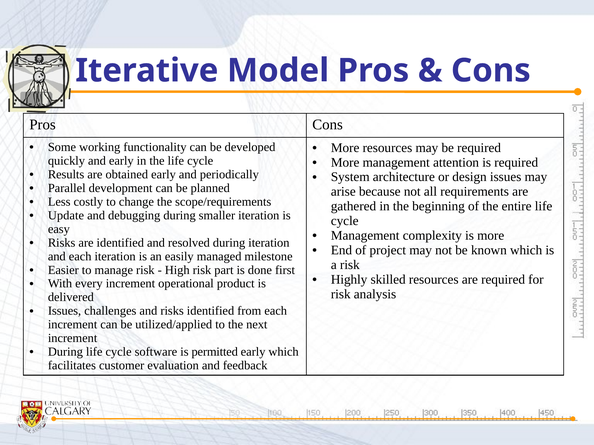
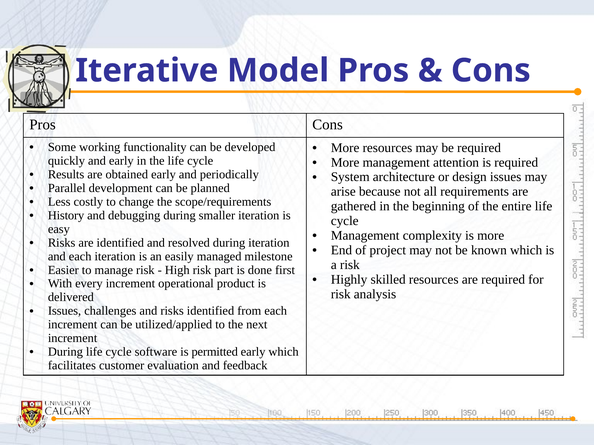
Update: Update -> History (66, 216)
